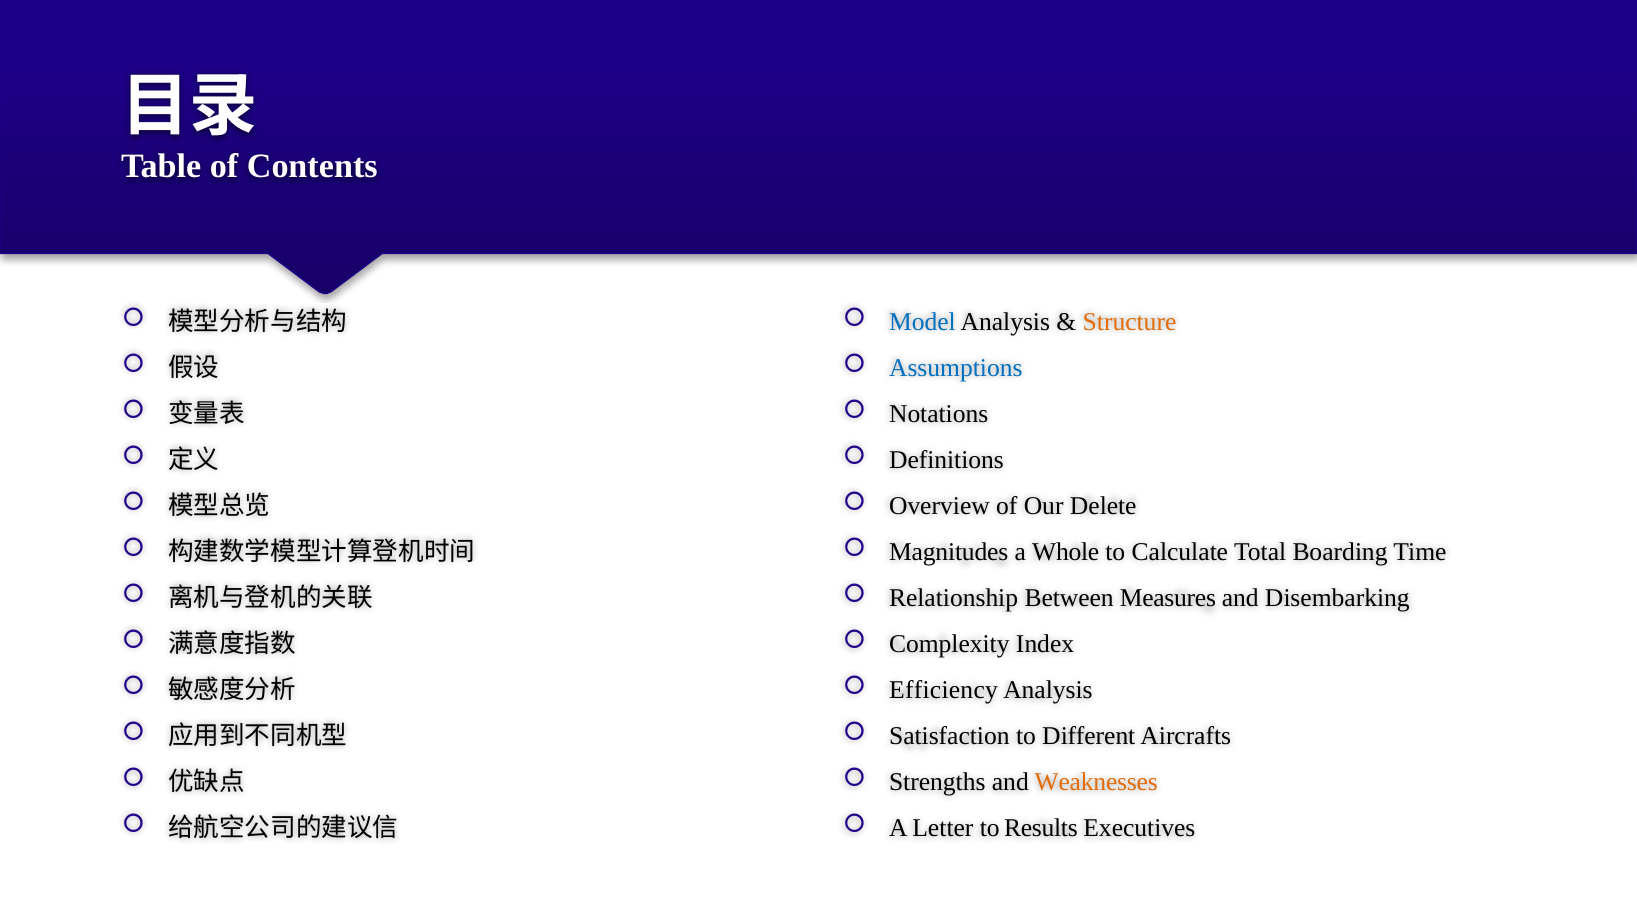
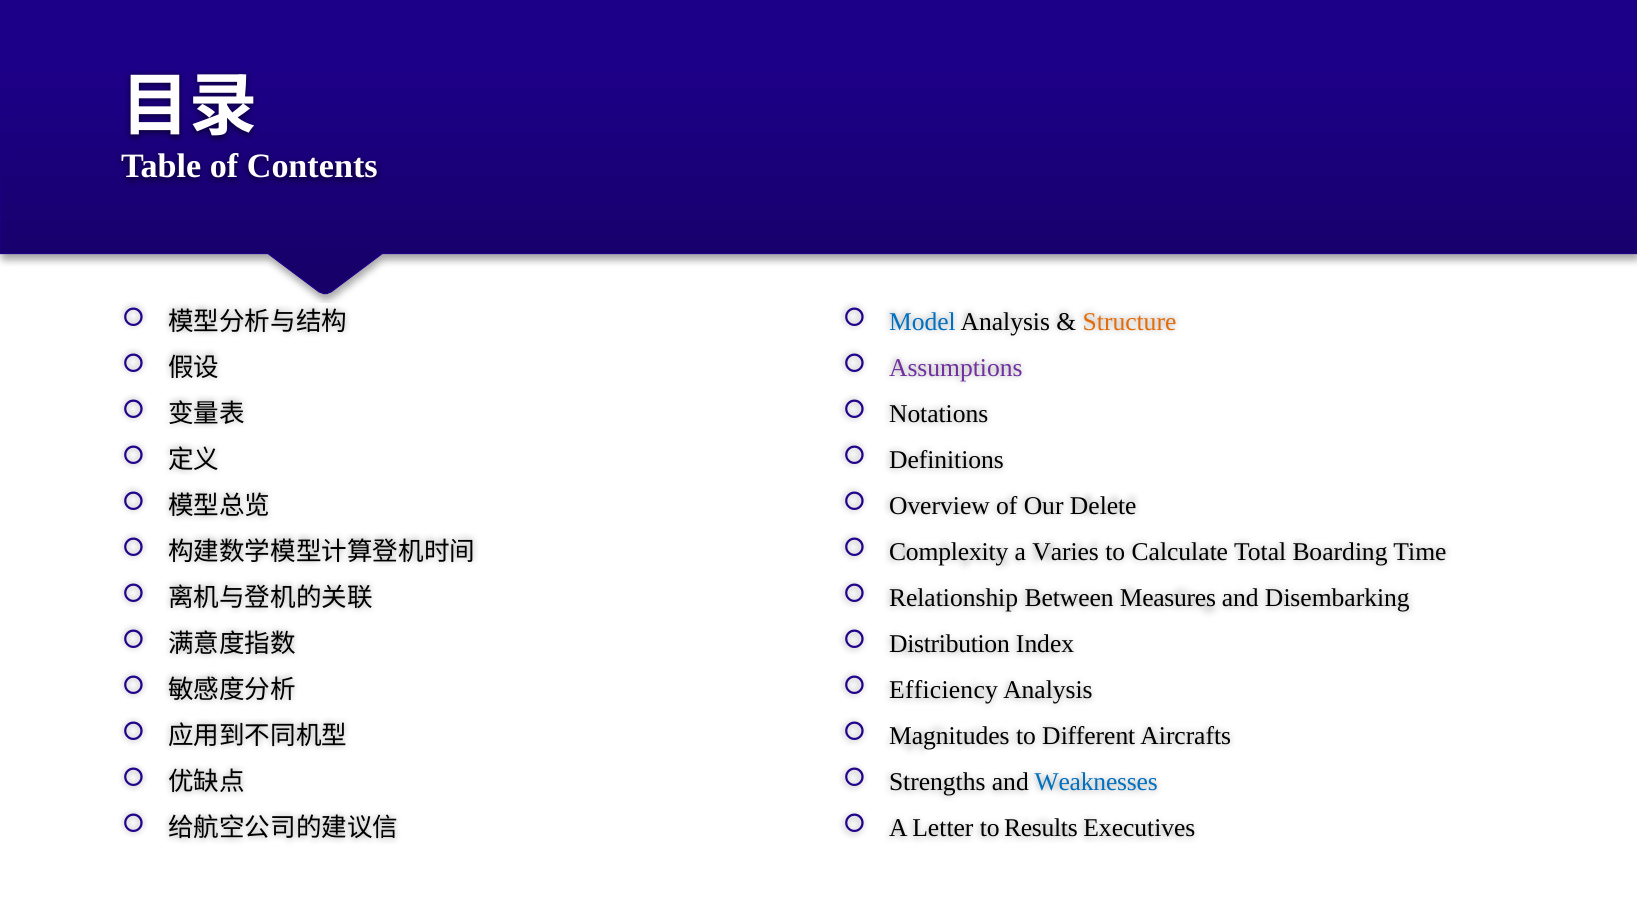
Assumptions colour: blue -> purple (956, 368)
Magnitudes: Magnitudes -> Complexity (949, 552)
Whole: Whole -> Varies (1066, 552)
Complexity: Complexity -> Distribution (949, 644)
Satisfaction: Satisfaction -> Magnitudes (949, 736)
Weaknesses colour: orange -> blue (1096, 782)
